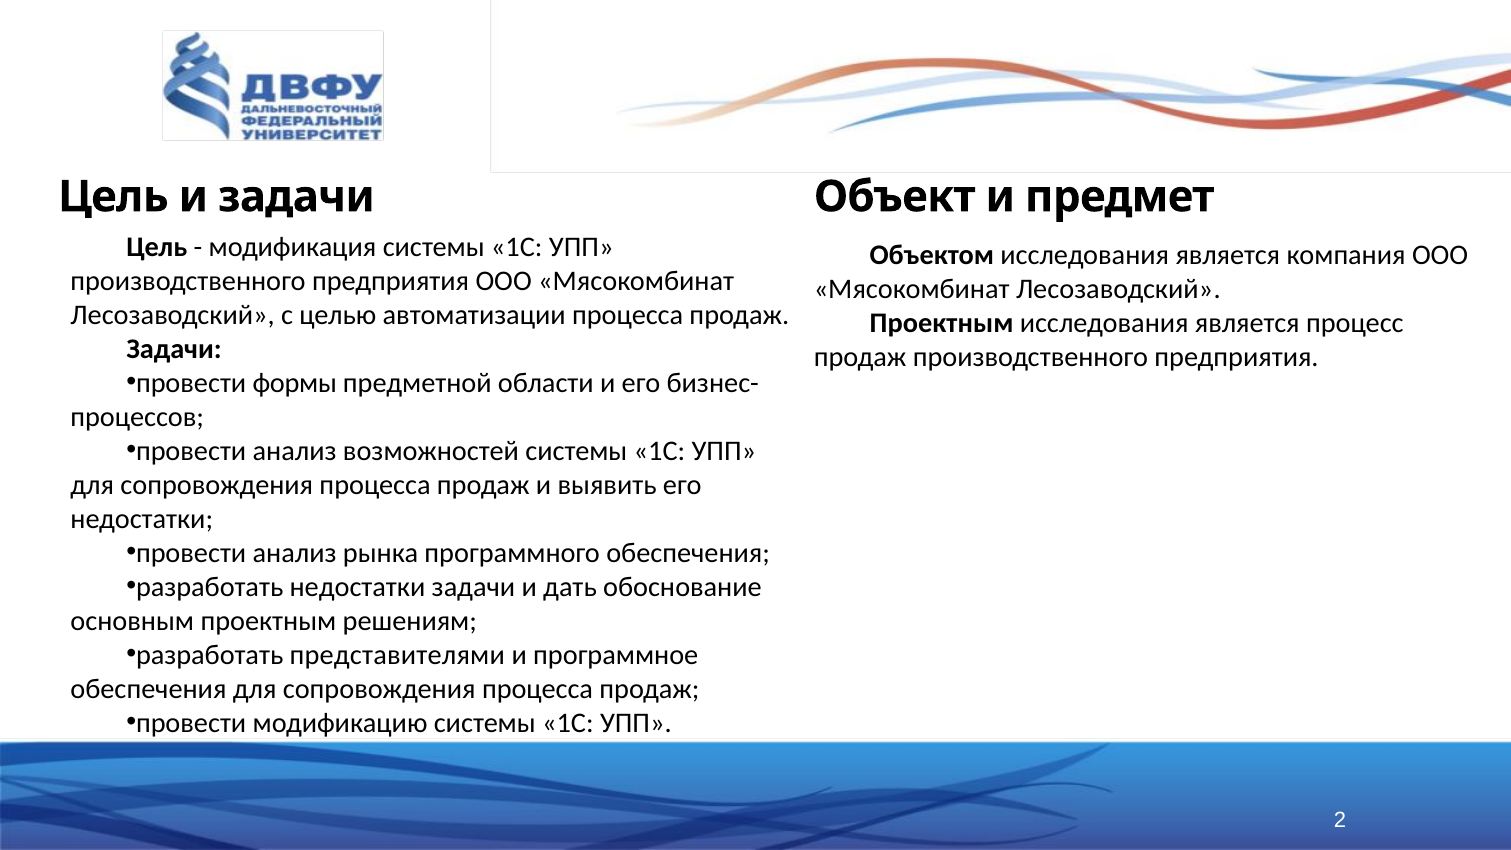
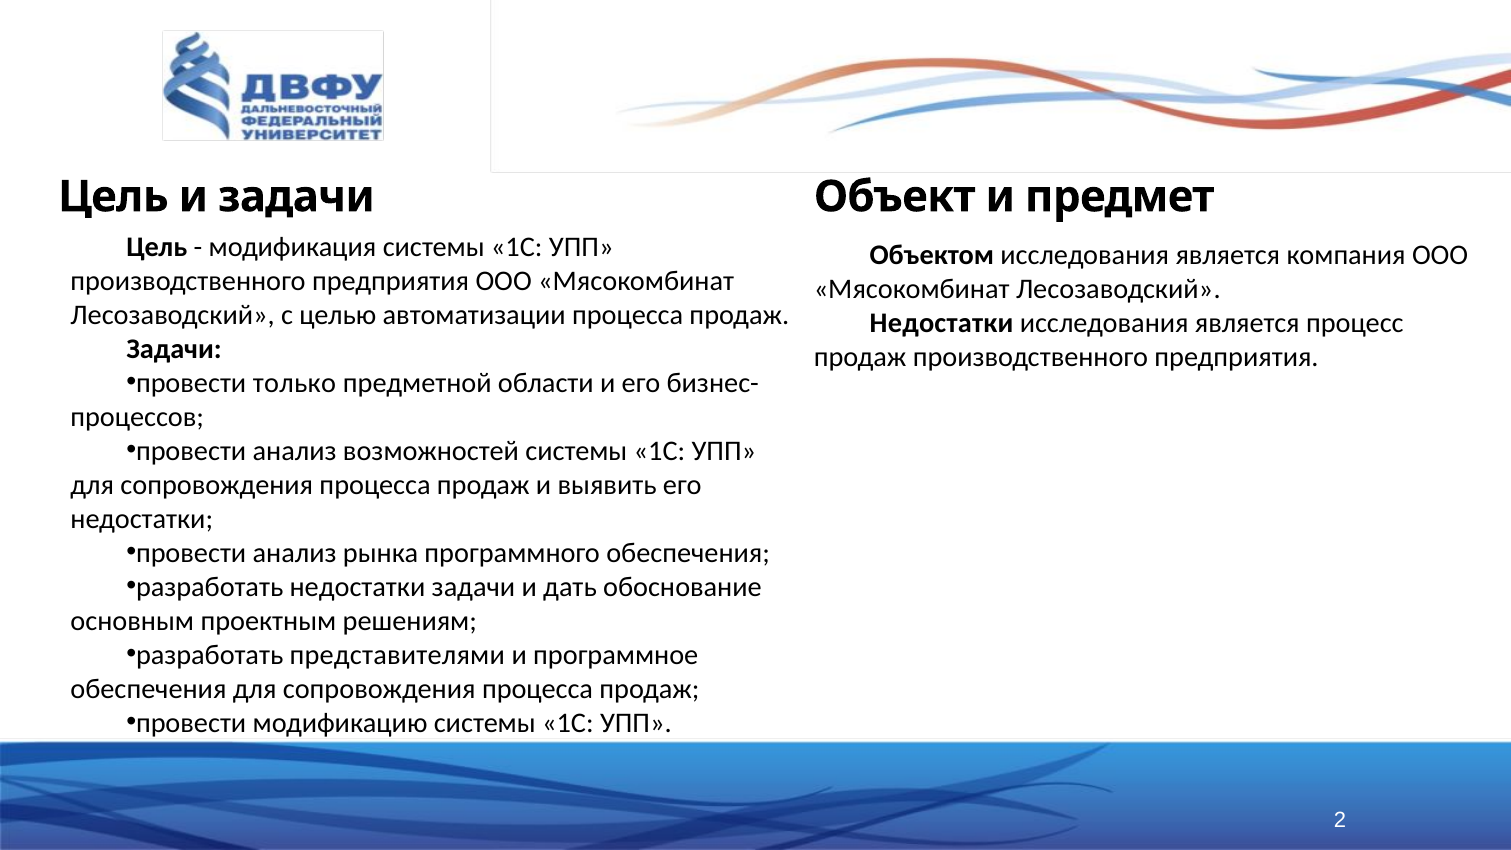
Проектным: Проектным -> Недостатки (941, 323)
формы: формы -> только (294, 383)
